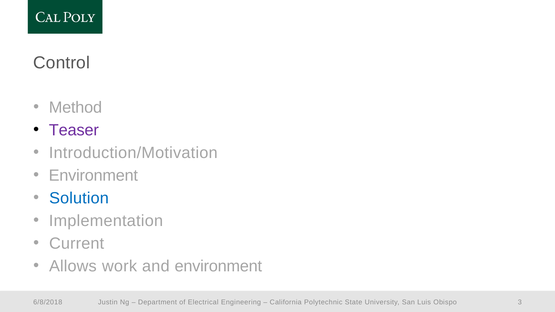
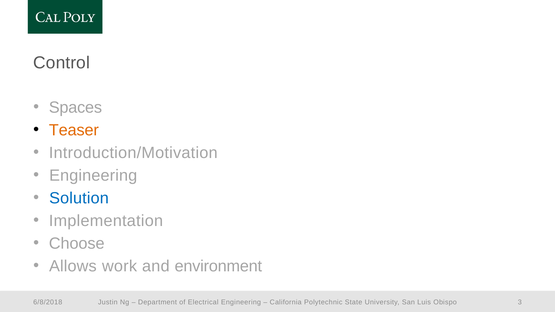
Method: Method -> Spaces (75, 108)
Teaser colour: purple -> orange (74, 130)
Environment: Environment -> Engineering (93, 176)
Current: Current -> Choose (77, 244)
